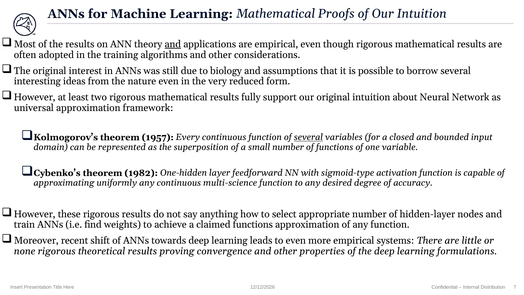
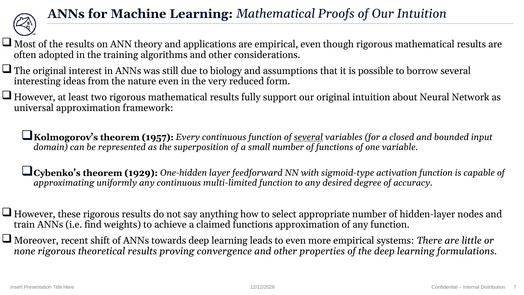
and underline: present -> none (173, 44)
1982: 1982 -> 1929 (141, 173)
multi-science: multi-science -> multi-limited (230, 183)
